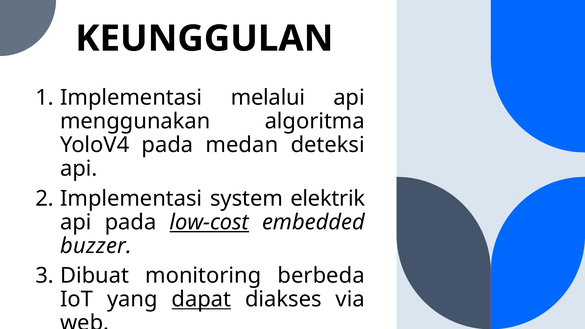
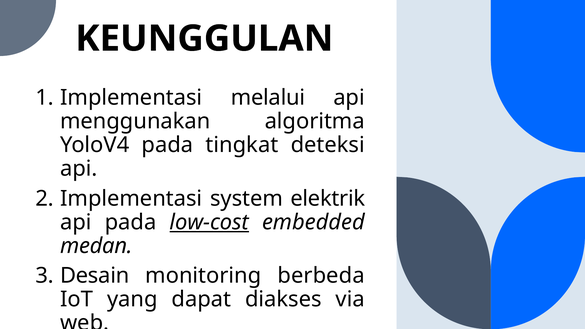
medan: medan -> tingkat (242, 145)
buzzer: buzzer -> medan (96, 246)
Dibuat: Dibuat -> Desain (95, 276)
dapat underline: present -> none (201, 299)
